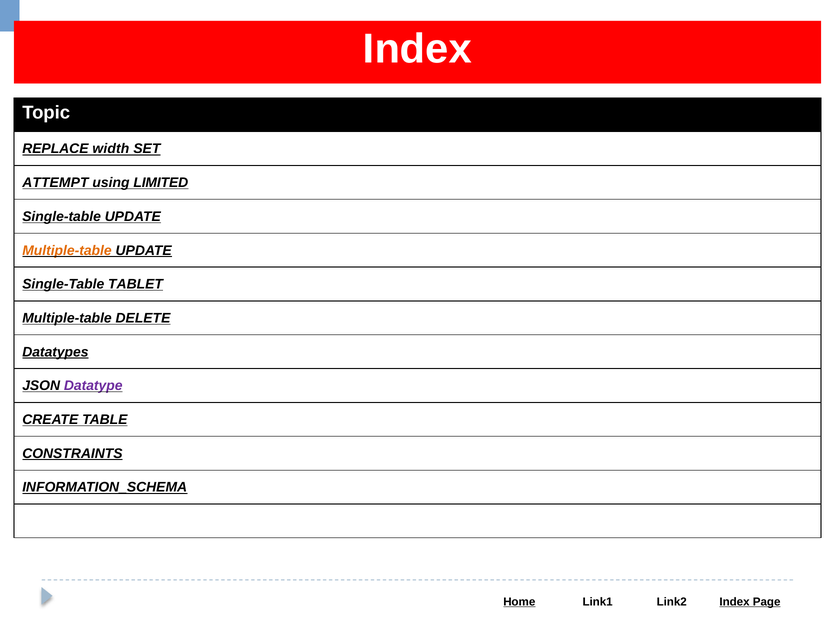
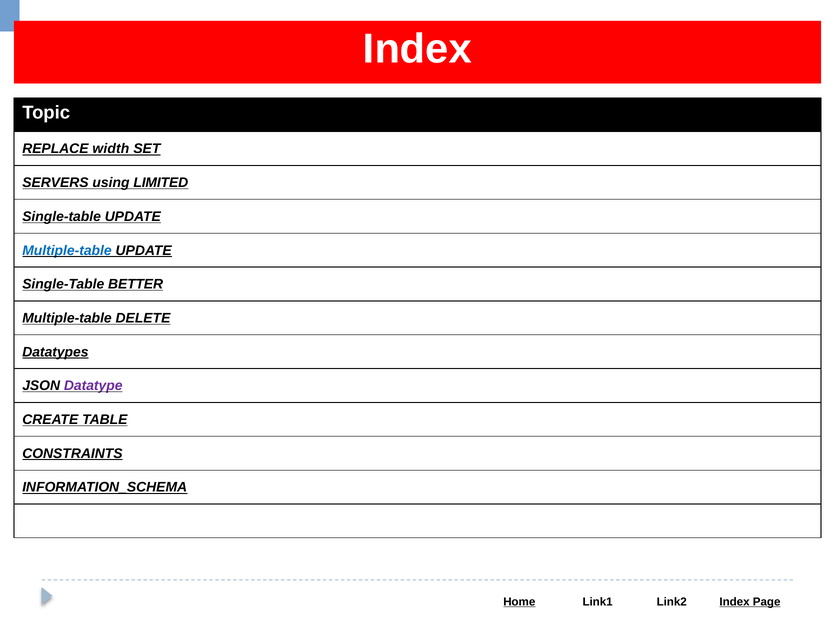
ATTEMPT: ATTEMPT -> SERVERS (55, 183)
Multiple-table colour: orange -> blue (67, 251)
TABLET: TABLET -> BETTER (136, 284)
